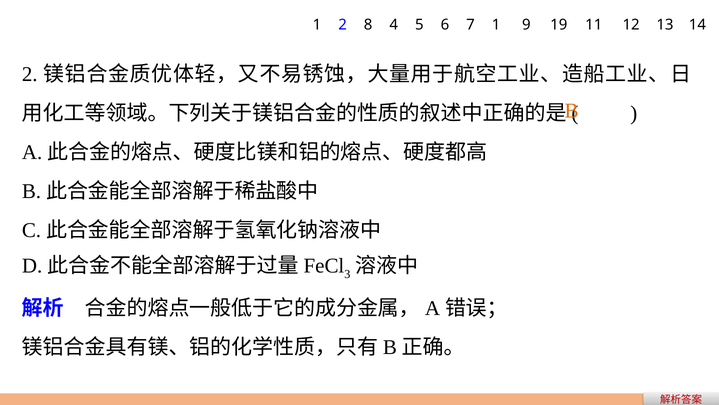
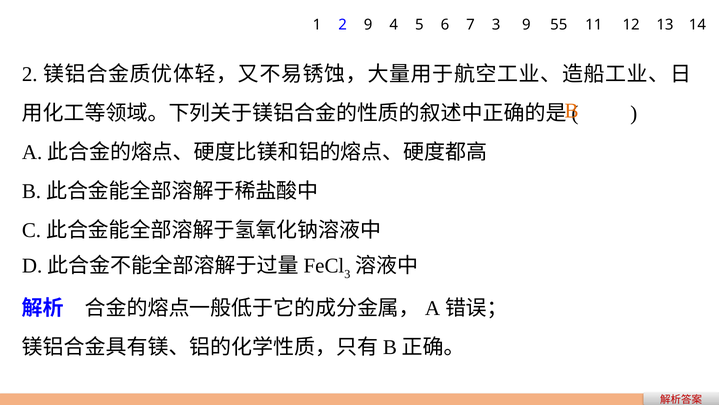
2 8: 8 -> 9 (368, 25)
7 1: 1 -> 3 (496, 25)
19: 19 -> 55 (559, 25)
